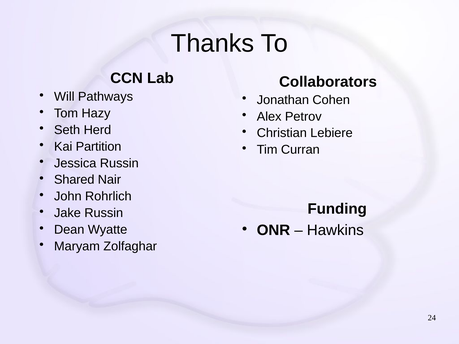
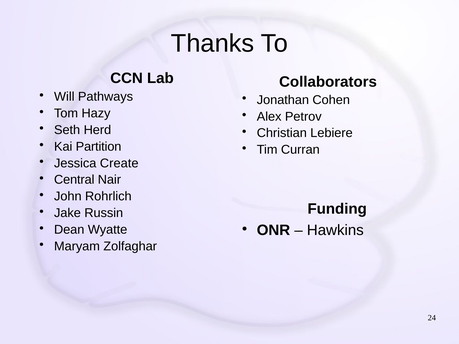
Jessica Russin: Russin -> Create (119, 163)
Shared: Shared -> Central (74, 180)
